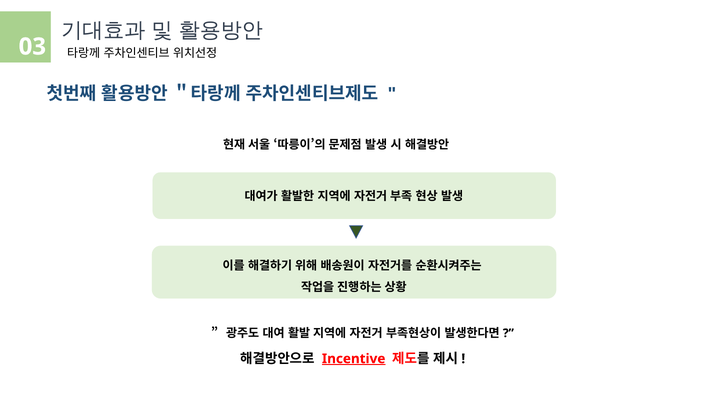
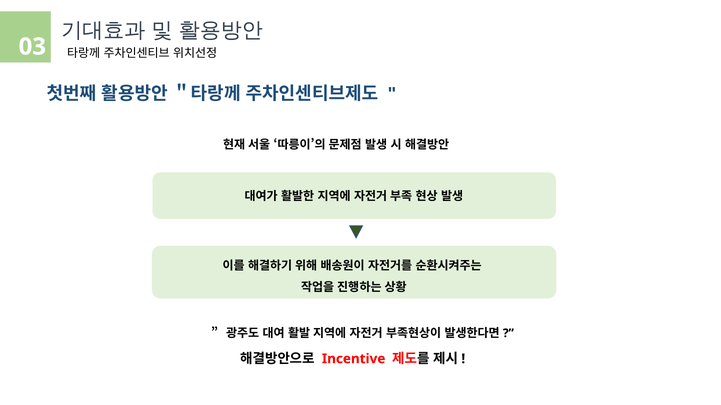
Incentive underline: present -> none (354, 359)
